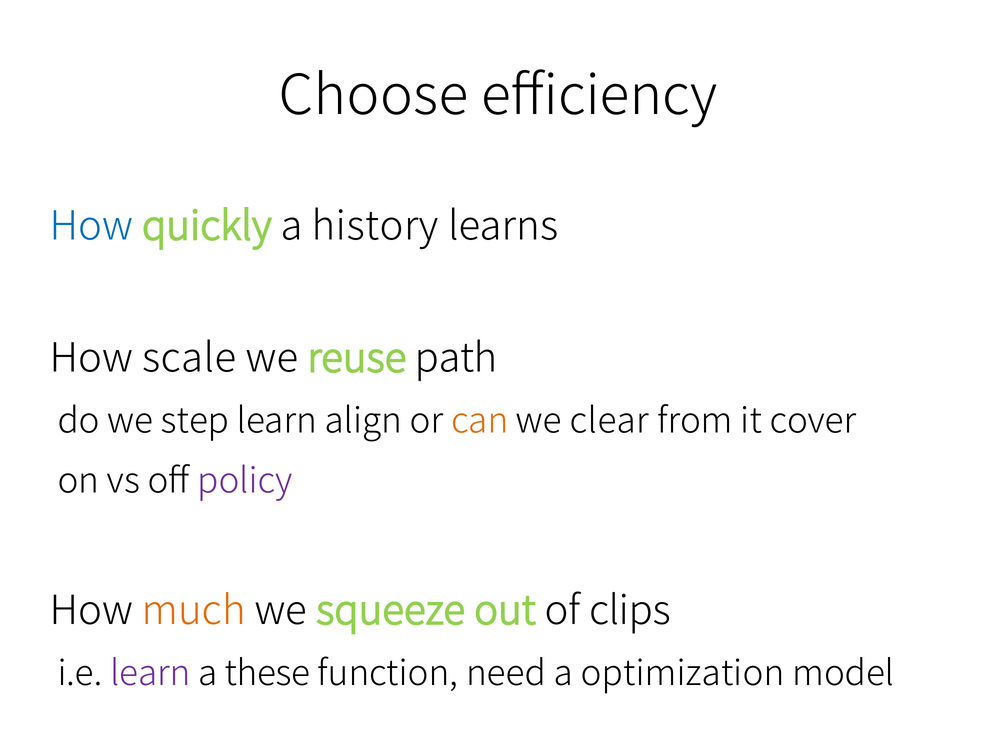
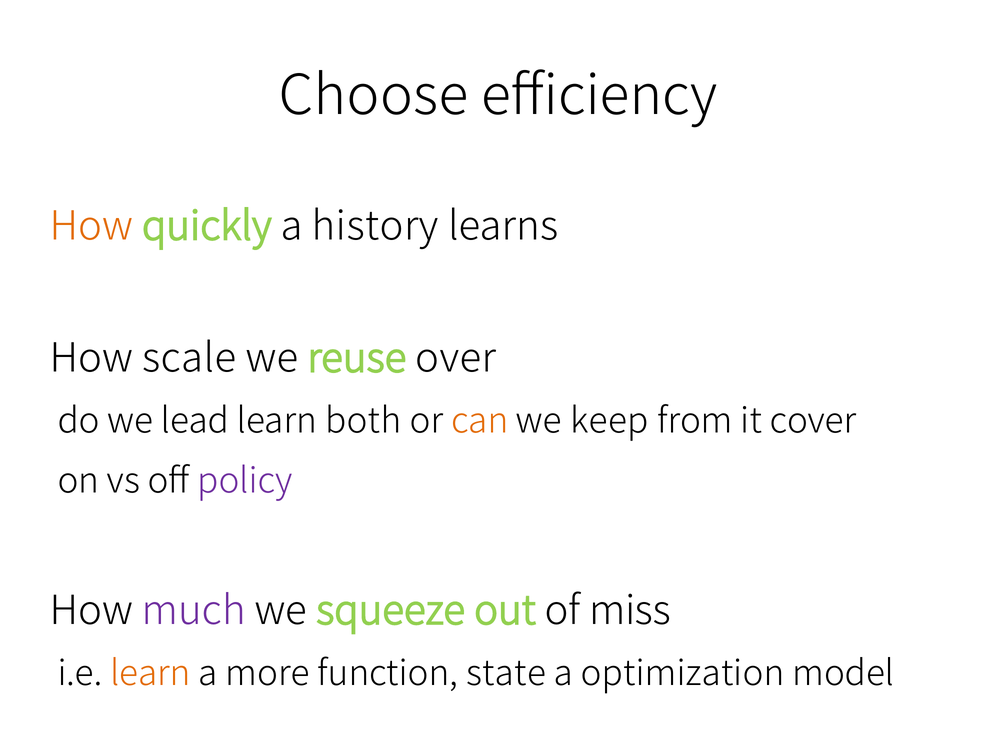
How colour: blue -> orange (91, 226)
path: path -> over (456, 358)
step: step -> lead (195, 421)
align: align -> both (363, 421)
clear: clear -> keep (609, 421)
much colour: orange -> purple (194, 611)
clips: clips -> miss (630, 611)
learn colour: purple -> orange (150, 673)
these: these -> more (267, 673)
need: need -> state (506, 673)
